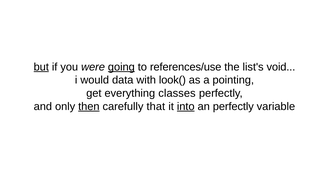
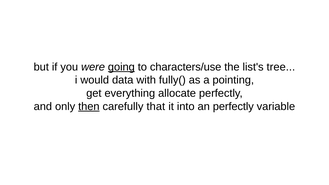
but underline: present -> none (41, 67)
references/use: references/use -> characters/use (186, 67)
void: void -> tree (281, 67)
look(: look( -> fully( (172, 80)
classes: classes -> allocate (177, 93)
into underline: present -> none (186, 106)
